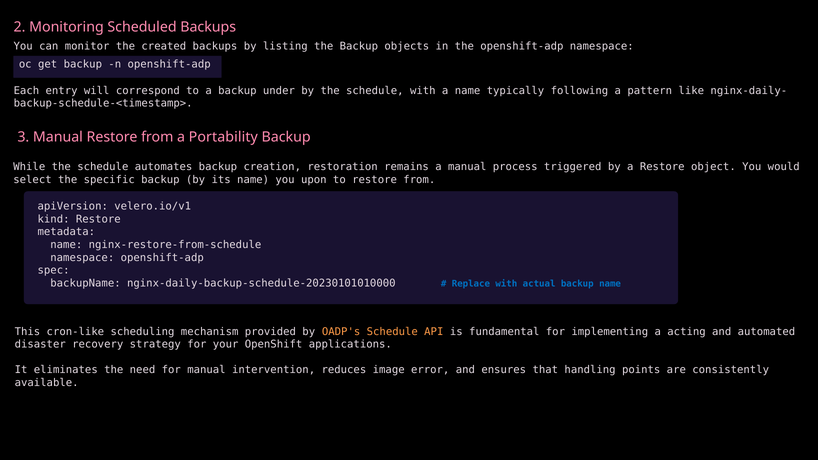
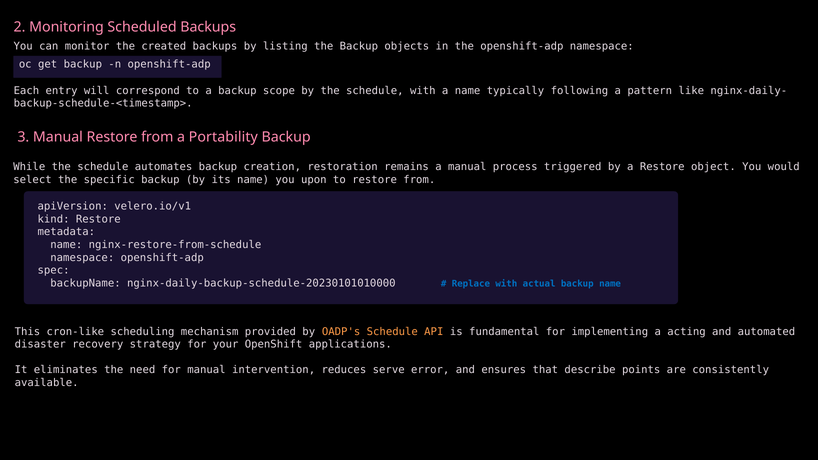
under: under -> scope (279, 91)
image: image -> serve (389, 370)
handling: handling -> describe (590, 370)
